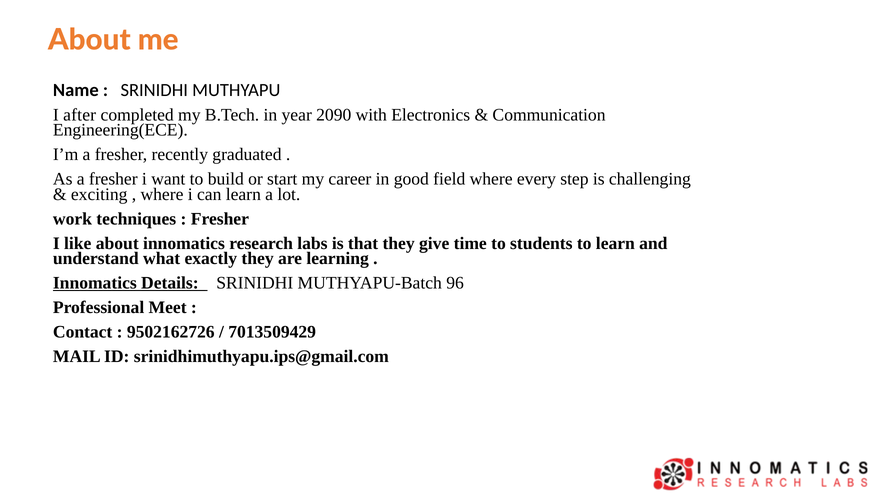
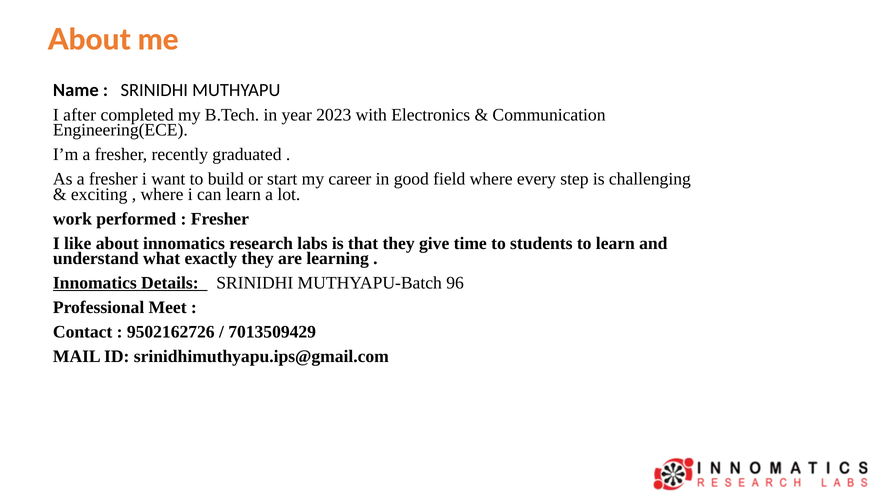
2090: 2090 -> 2023 (334, 115)
techniques: techniques -> performed (136, 219)
